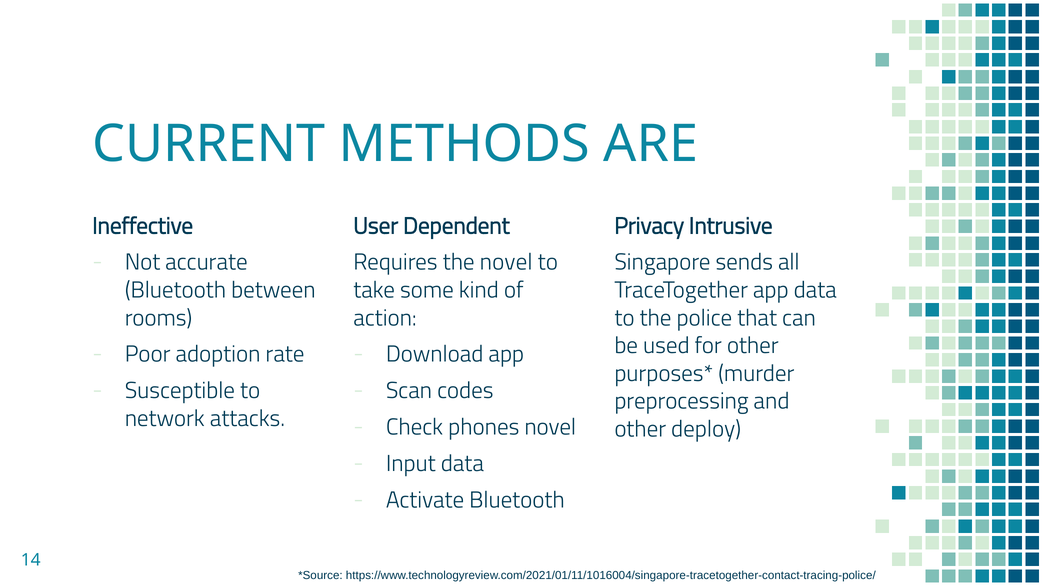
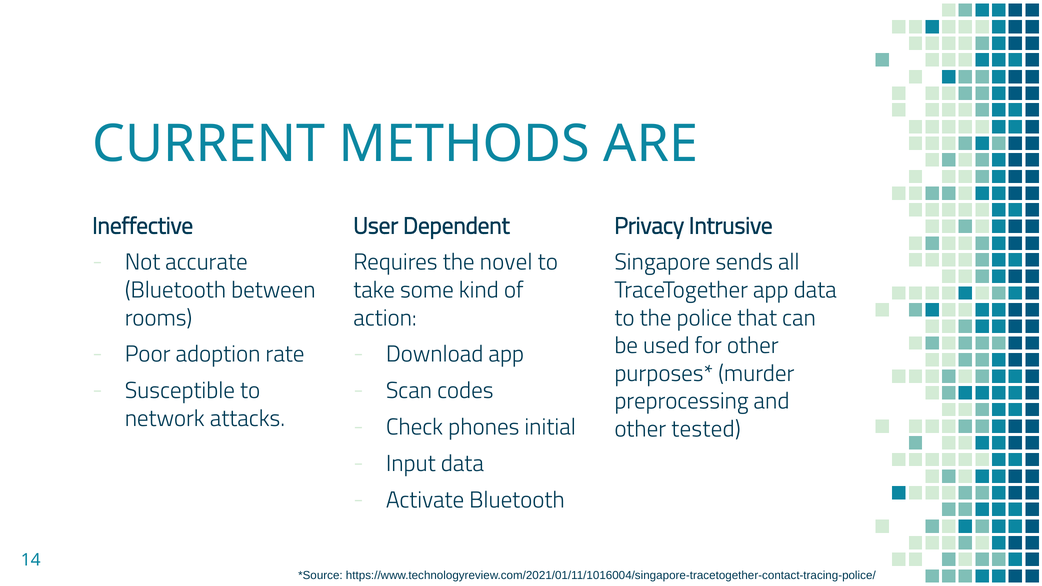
phones novel: novel -> initial (550, 427)
deploy: deploy -> tested (706, 429)
